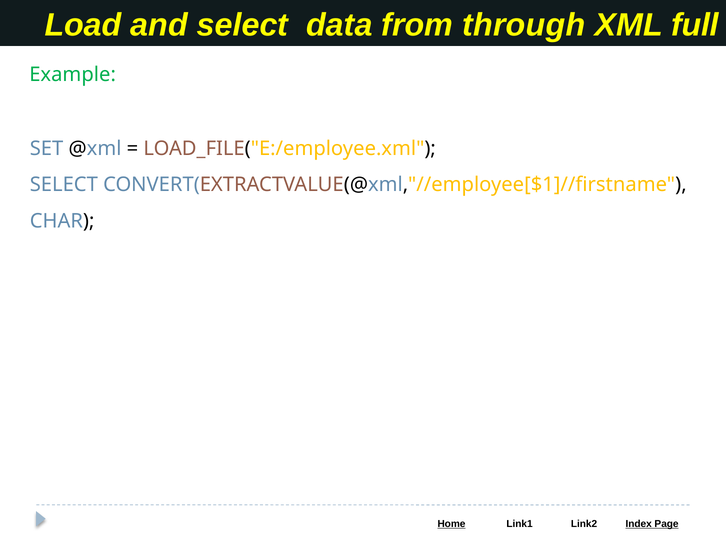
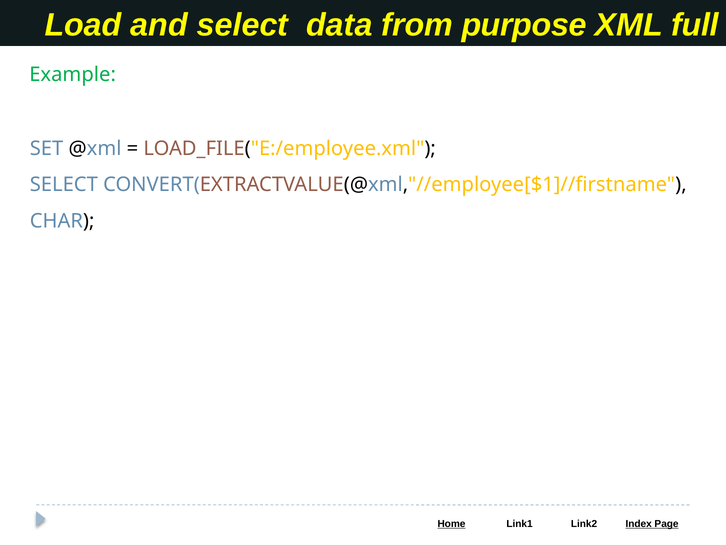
through: through -> purpose (524, 25)
